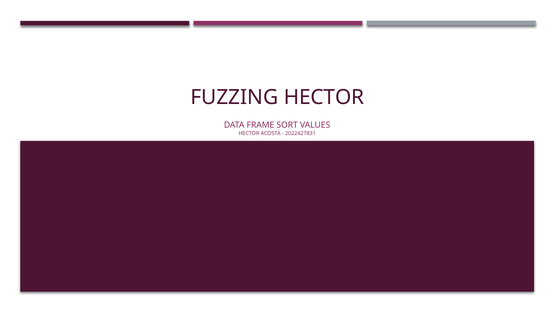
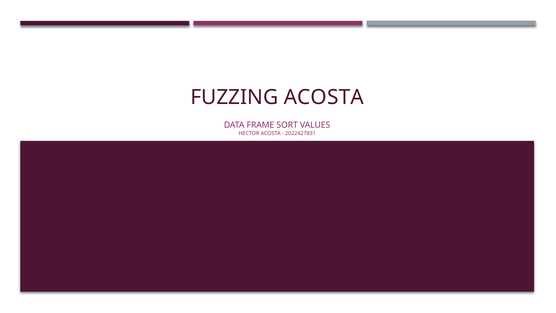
FUZZING HECTOR: HECTOR -> ACOSTA (324, 97)
